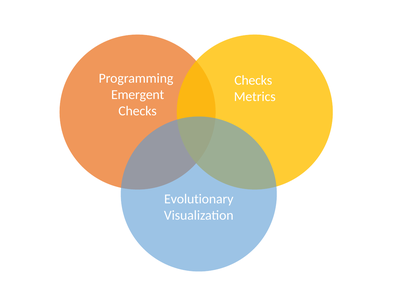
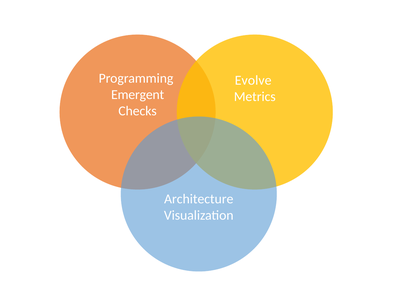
Checks: Checks -> Evolve (253, 80)
Evolutionary: Evolutionary -> Architecture (199, 199)
